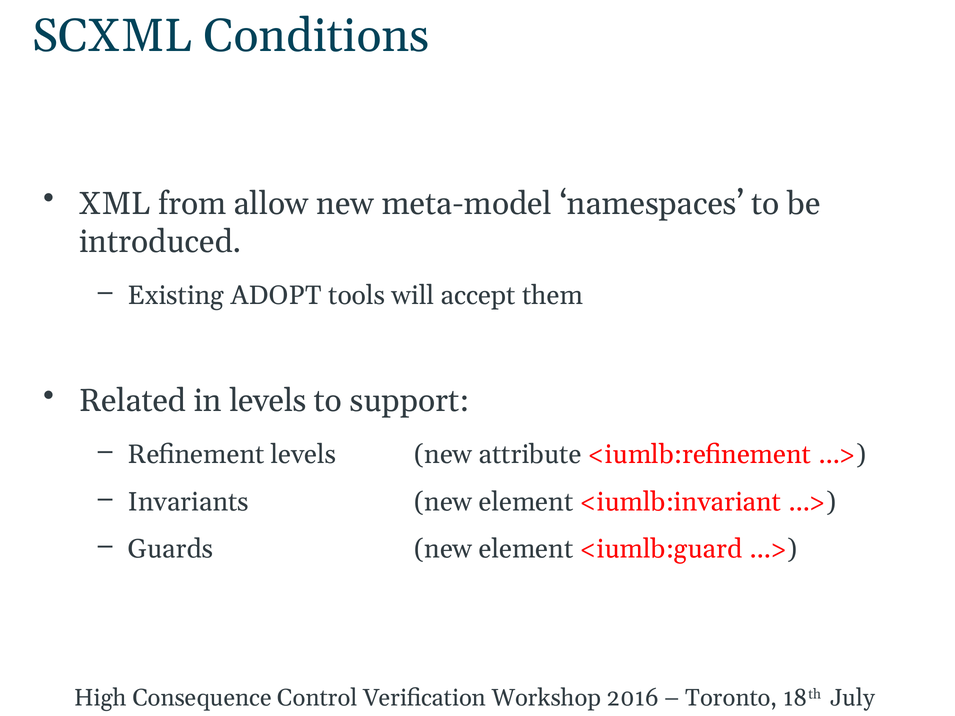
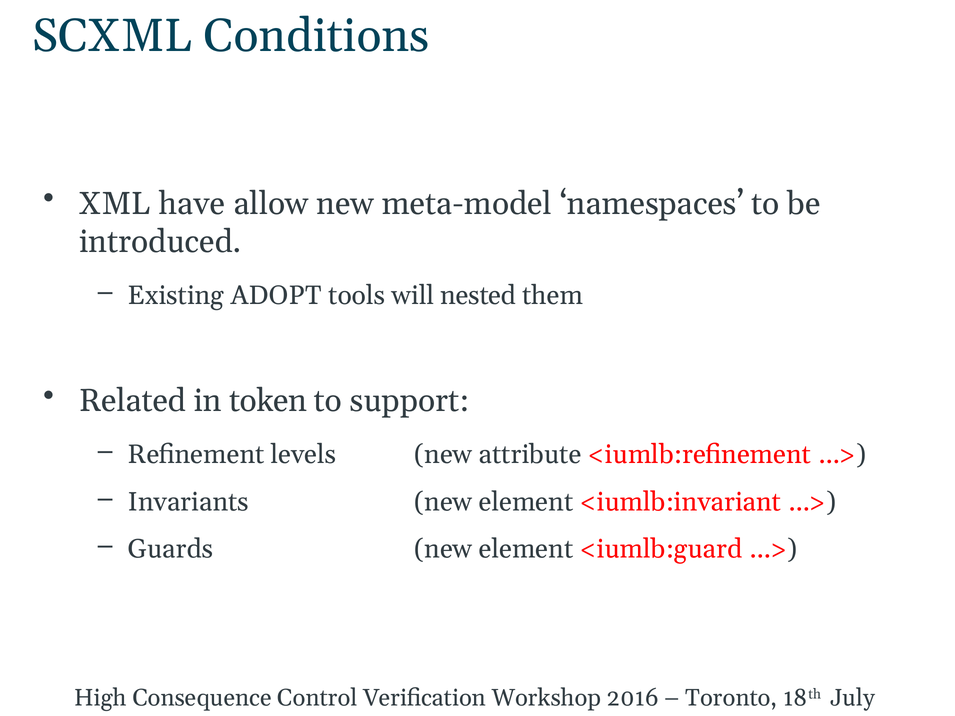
from: from -> have (192, 204)
accept: accept -> nested (478, 295)
in levels: levels -> token (268, 401)
